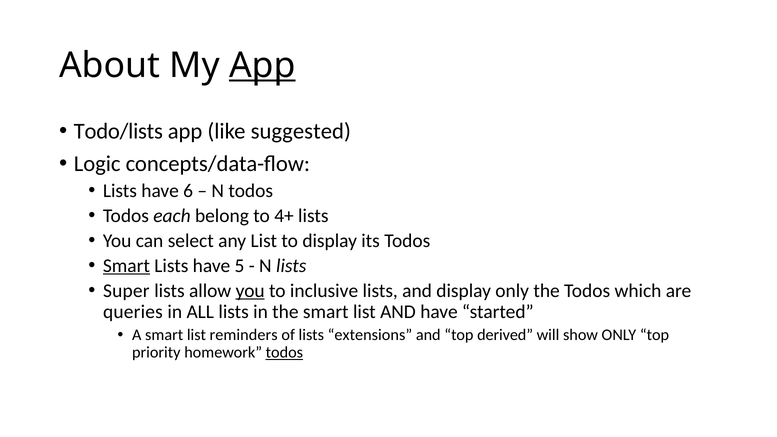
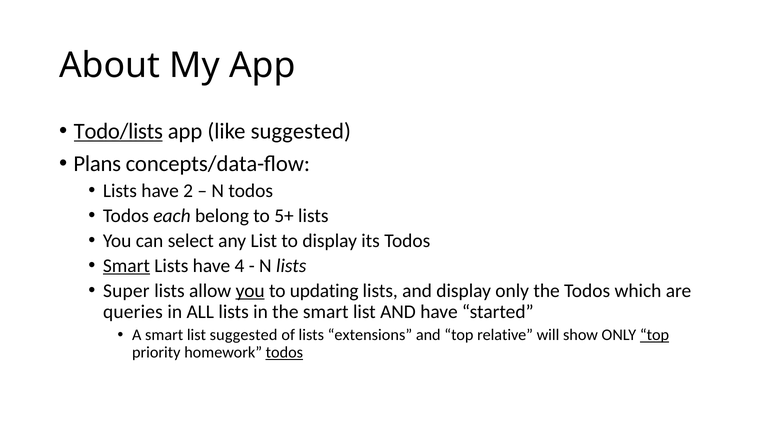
App underline: present -> none (262, 65)
Todo/lists underline: none -> present (118, 131)
Logic: Logic -> Plans (97, 164)
6: 6 -> 2 (188, 191)
4+: 4+ -> 5+ (284, 216)
5: 5 -> 4 (239, 266)
inclusive: inclusive -> updating (324, 291)
list reminders: reminders -> suggested (244, 335)
derived: derived -> relative (505, 335)
top underline: none -> present (654, 335)
